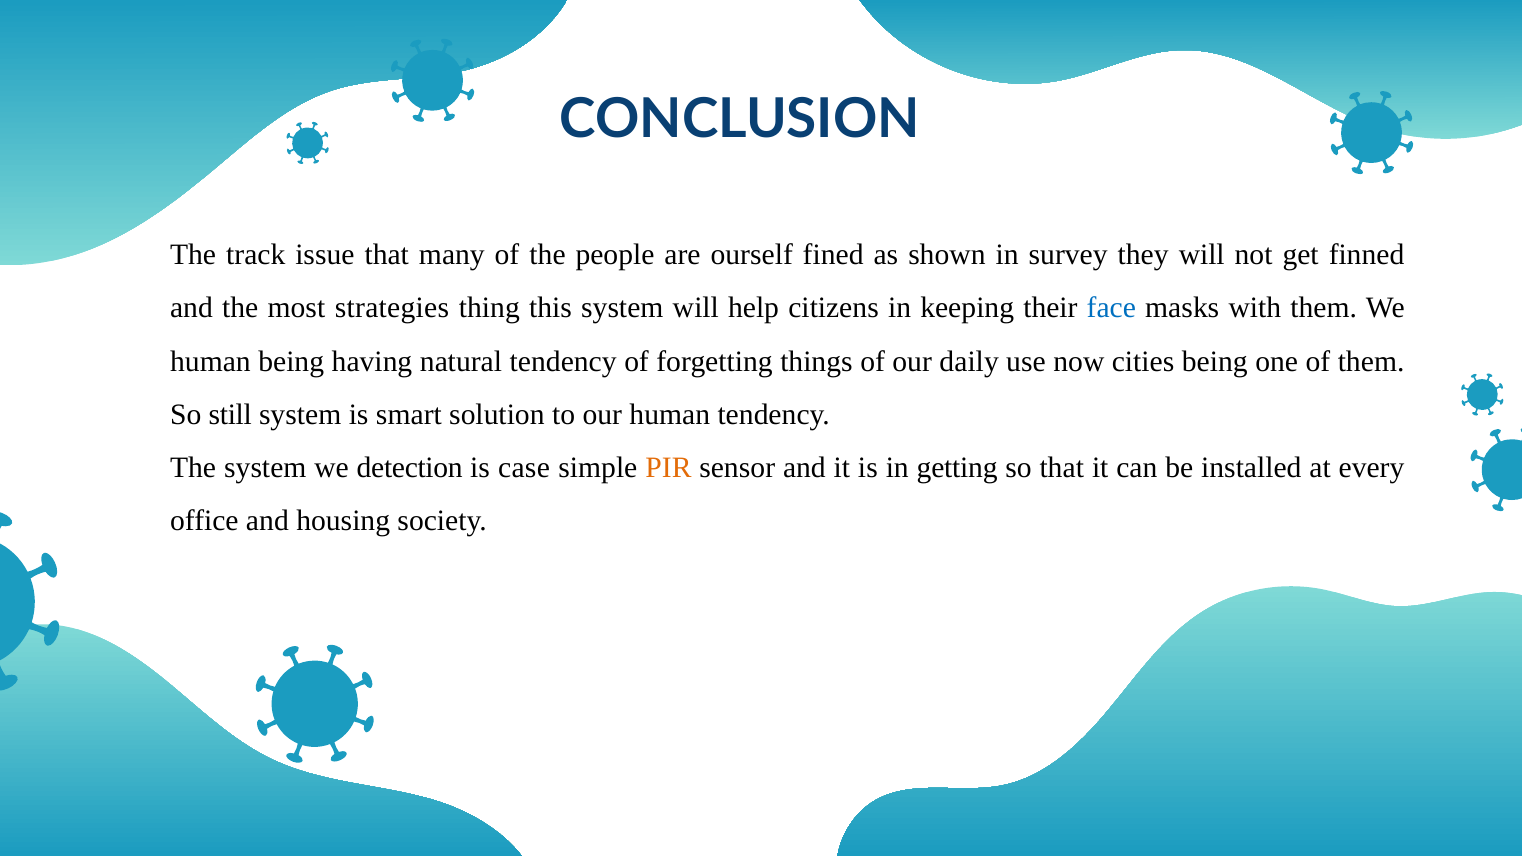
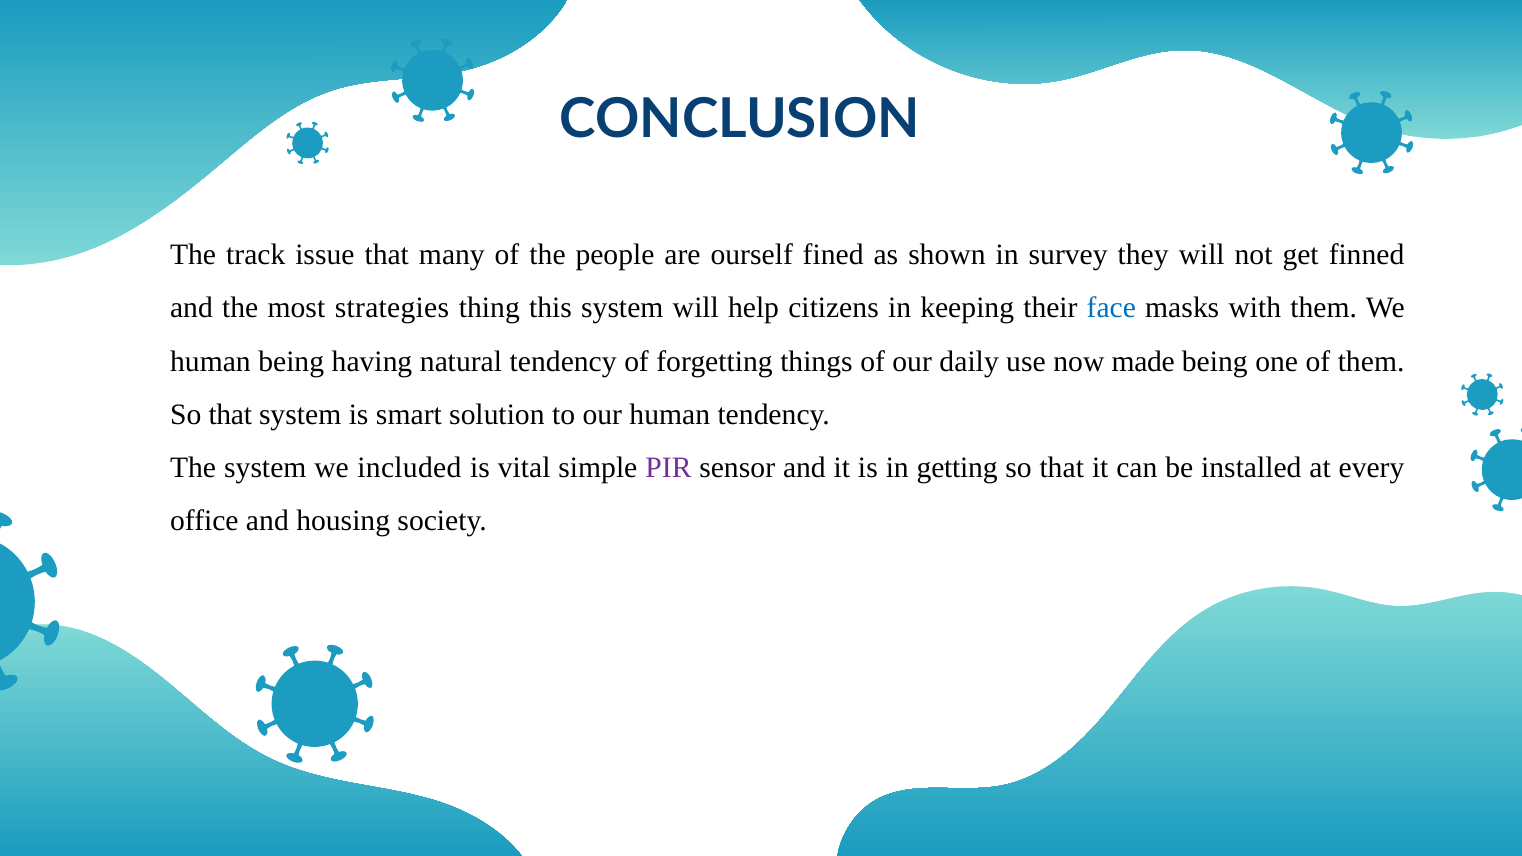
cities: cities -> made (1143, 361)
still: still -> that (230, 415)
detection: detection -> included (409, 468)
case: case -> vital (524, 468)
PIR colour: orange -> purple (668, 468)
